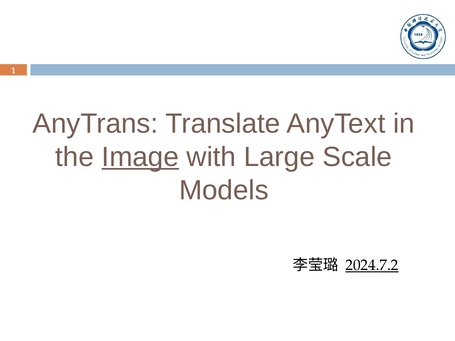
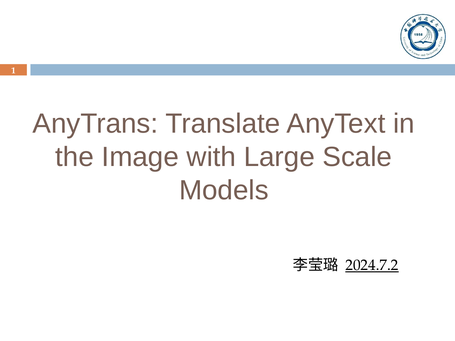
Image underline: present -> none (140, 157)
